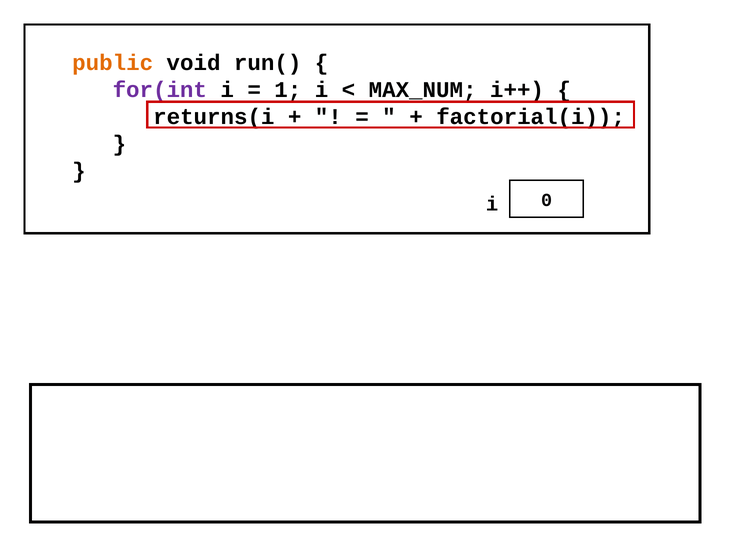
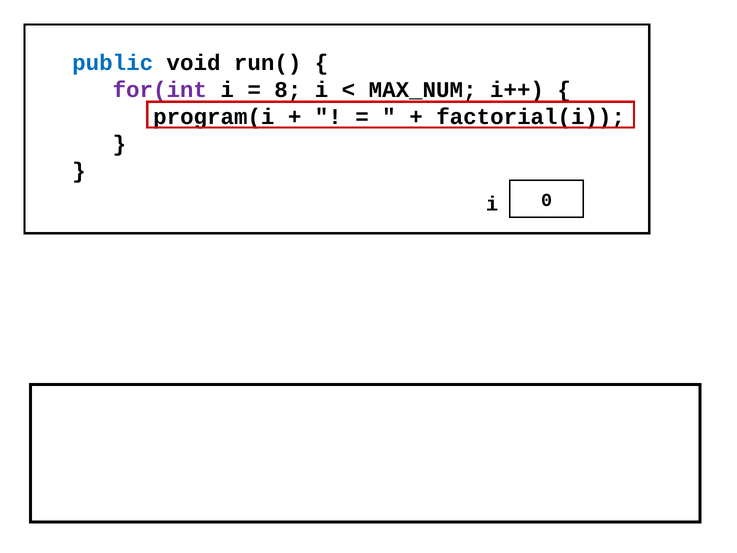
public colour: orange -> blue (113, 63)
1: 1 -> 8 (288, 90)
returns(i: returns(i -> program(i (214, 117)
